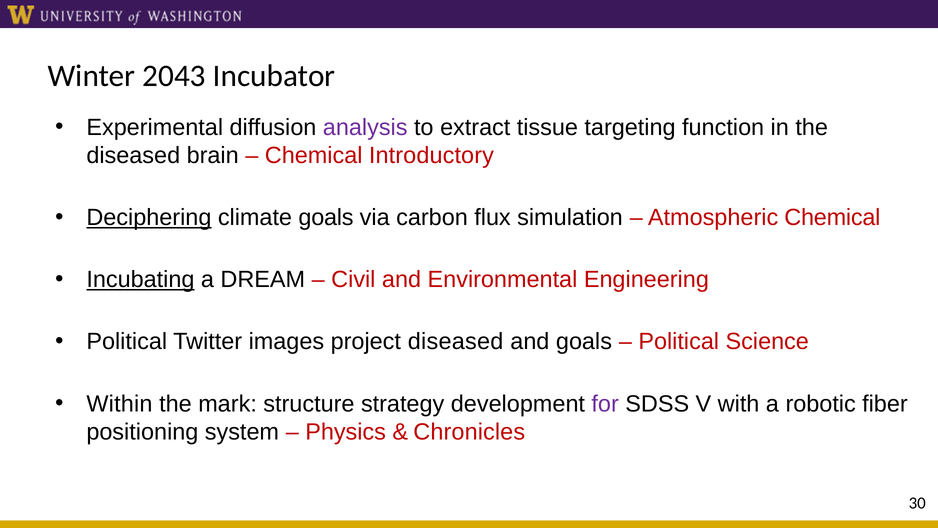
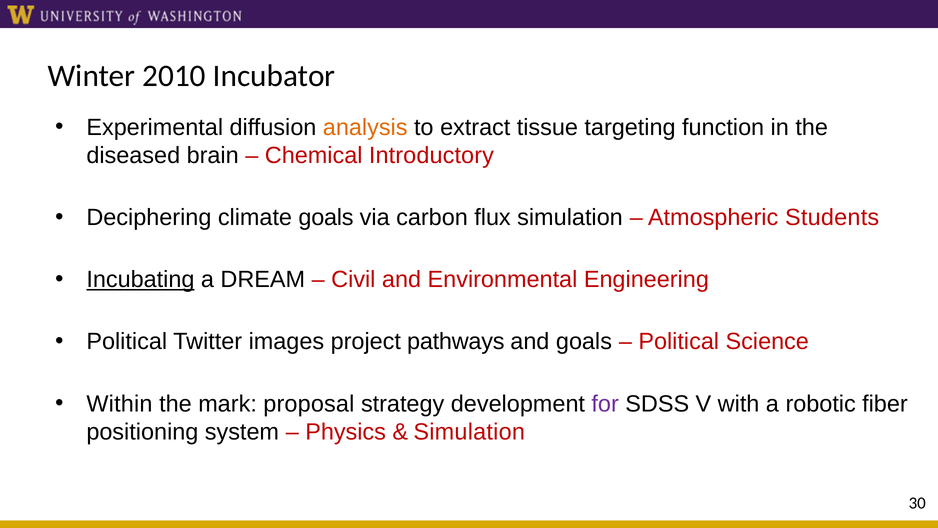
2043: 2043 -> 2010 (174, 76)
analysis colour: purple -> orange (365, 127)
Deciphering underline: present -> none (149, 217)
Atmospheric Chemical: Chemical -> Students (832, 217)
project diseased: diseased -> pathways (456, 341)
structure: structure -> proposal (309, 404)
Chronicles: Chronicles -> Simulation (469, 432)
